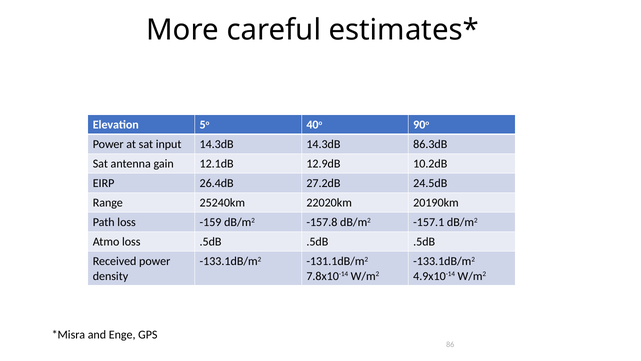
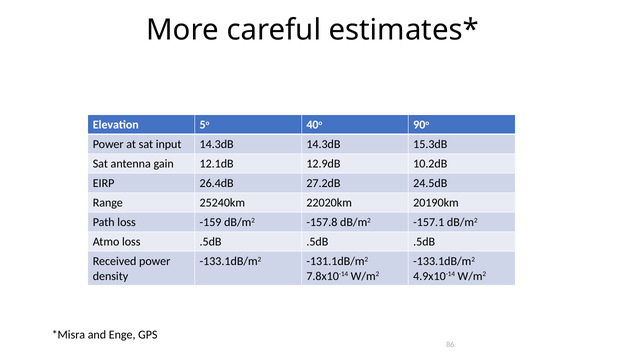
86.3dB: 86.3dB -> 15.3dB (430, 144)
